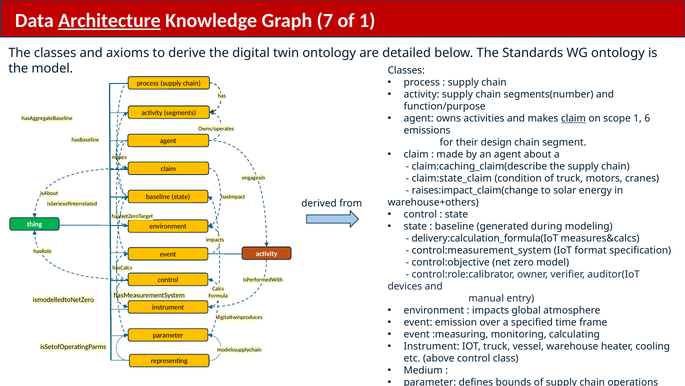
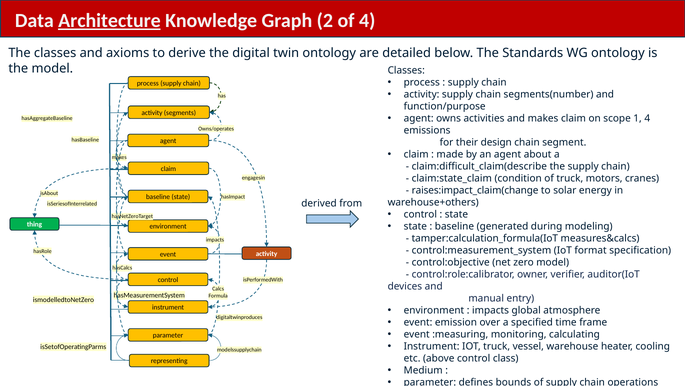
7: 7 -> 2 (325, 21)
of 1: 1 -> 4 (367, 21)
claim underline: present -> none (573, 118)
1 6: 6 -> 4 (647, 118)
claim:caching_claim(describe: claim:caching_claim(describe -> claim:difficult_claim(describe (479, 166)
delivery:calculation_formula(IoT: delivery:calculation_formula(IoT -> tamper:calculation_formula(IoT (485, 238)
